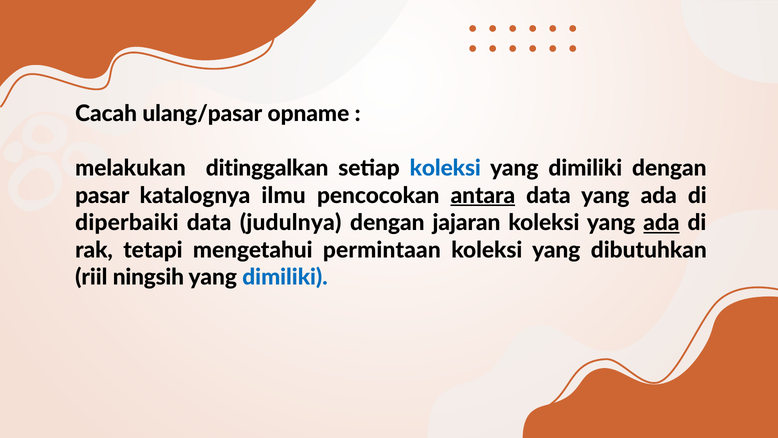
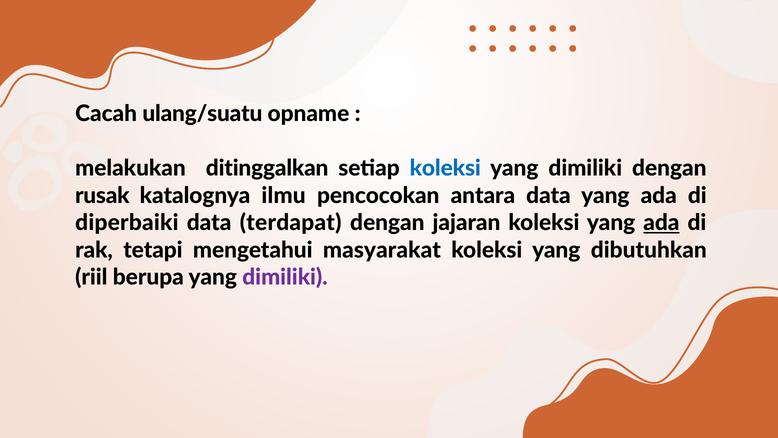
ulang/pasar: ulang/pasar -> ulang/suatu (202, 114)
pasar: pasar -> rusak (102, 195)
antara underline: present -> none (483, 195)
judulnya: judulnya -> terdapat (291, 223)
permintaan: permintaan -> masyarakat (382, 250)
ningsih: ningsih -> berupa (148, 277)
dimiliki colour: blue -> purple (285, 277)
